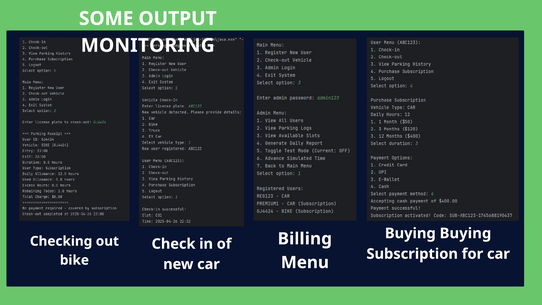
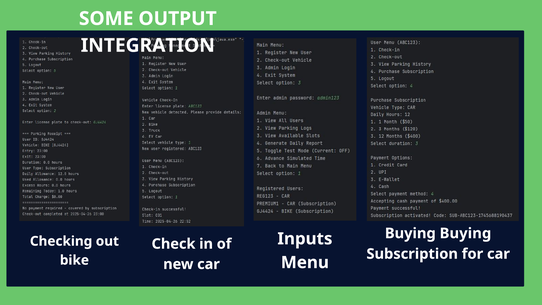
MONITORING: MONITORING -> INTEGRATION (148, 45)
Billing: Billing -> Inputs (305, 239)
